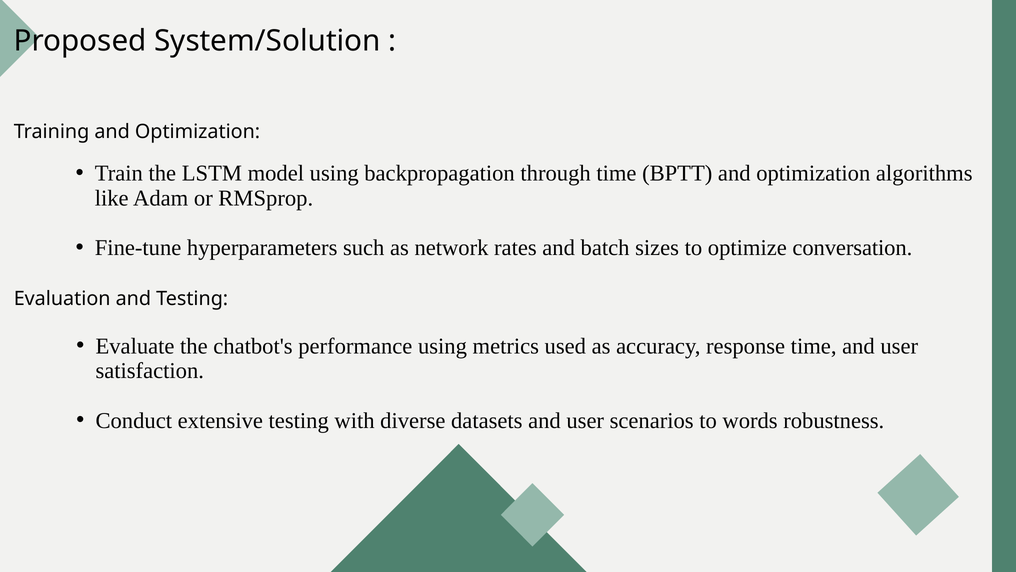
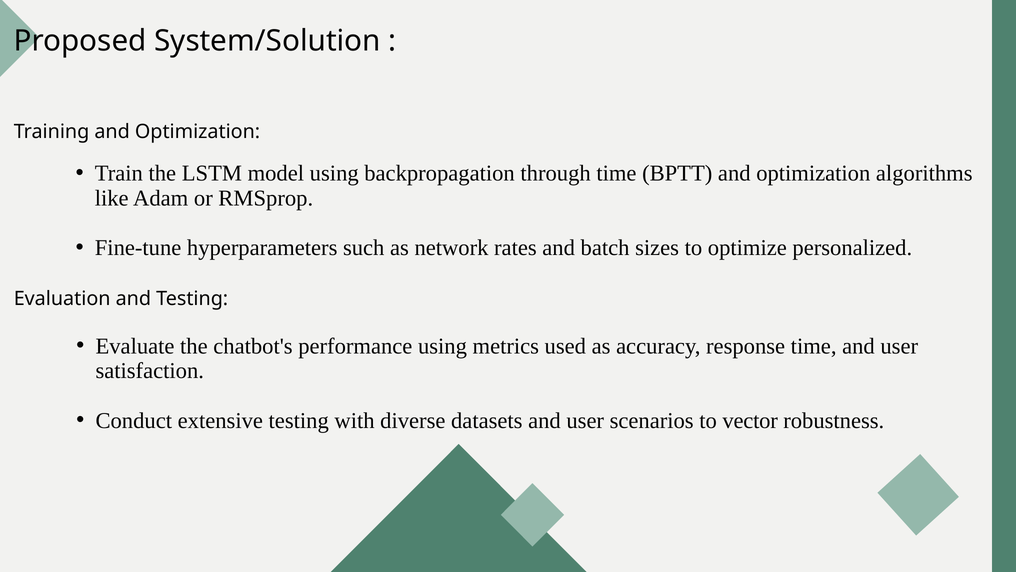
conversation: conversation -> personalized (852, 248)
words: words -> vector (750, 420)
